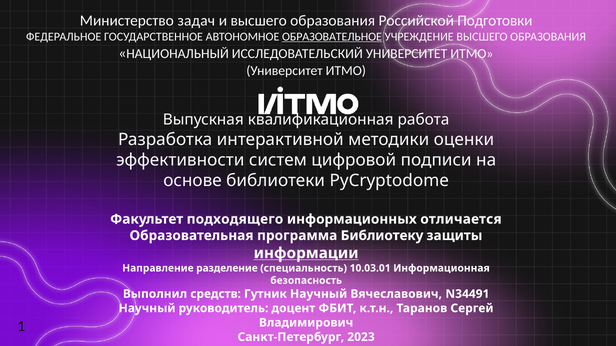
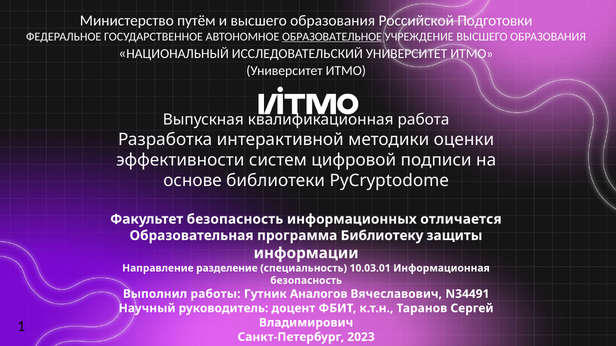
задач: задач -> путём (196, 21)
Факультет подходящего: подходящего -> безопасность (235, 220)
информации underline: present -> none (306, 253)
средств: средств -> работы (215, 294)
Гутник Научный: Научный -> Аналогов (319, 294)
